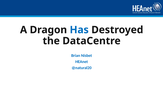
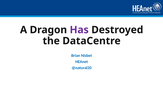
Has colour: blue -> purple (79, 30)
